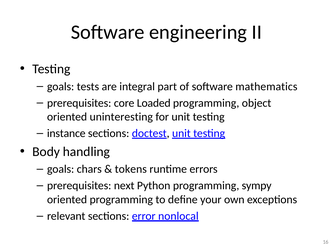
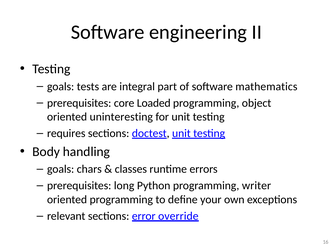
instance: instance -> requires (66, 133)
tokens: tokens -> classes (131, 169)
next: next -> long (124, 185)
sympy: sympy -> writer (257, 185)
nonlocal: nonlocal -> override (178, 216)
